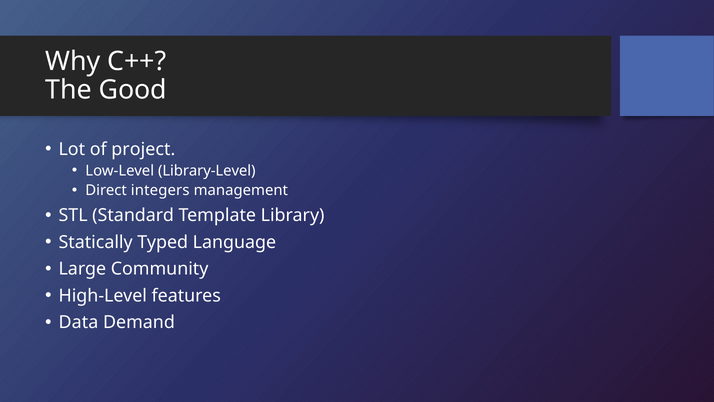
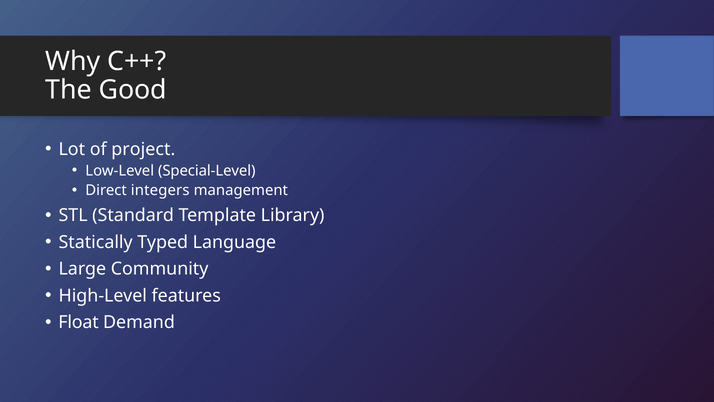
Library-Level: Library-Level -> Special-Level (207, 170)
Data: Data -> Float (79, 322)
